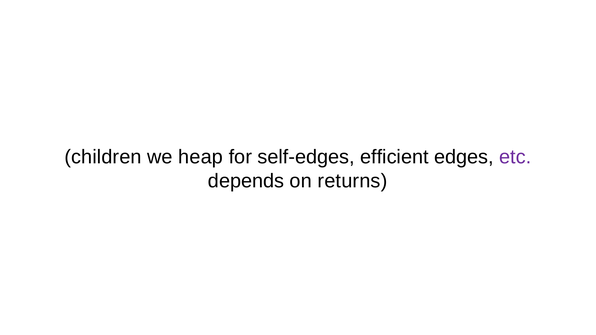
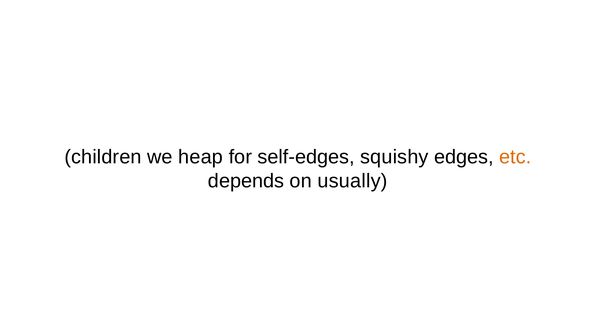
efficient: efficient -> squishy (394, 157)
etc colour: purple -> orange (515, 157)
returns: returns -> usually (352, 181)
